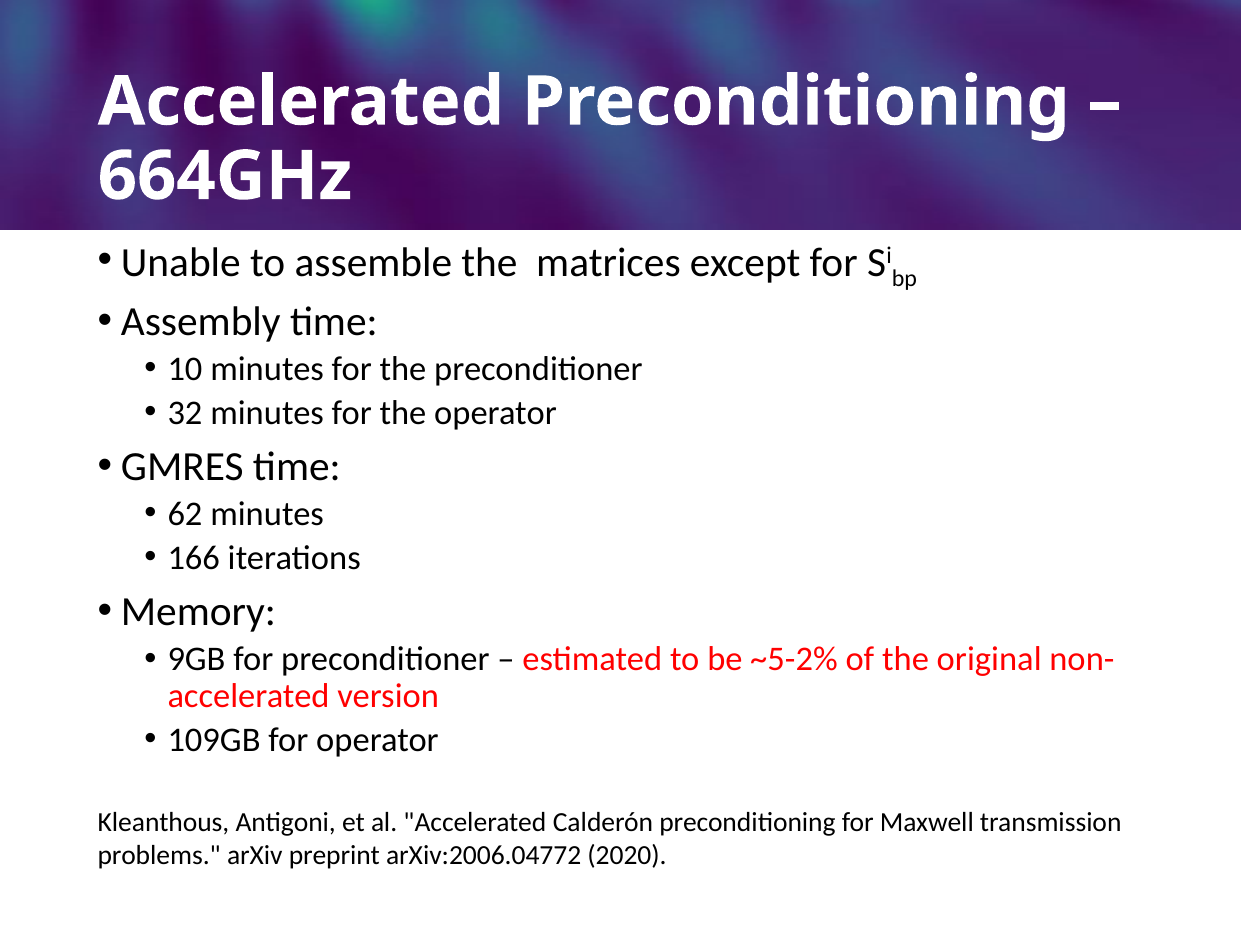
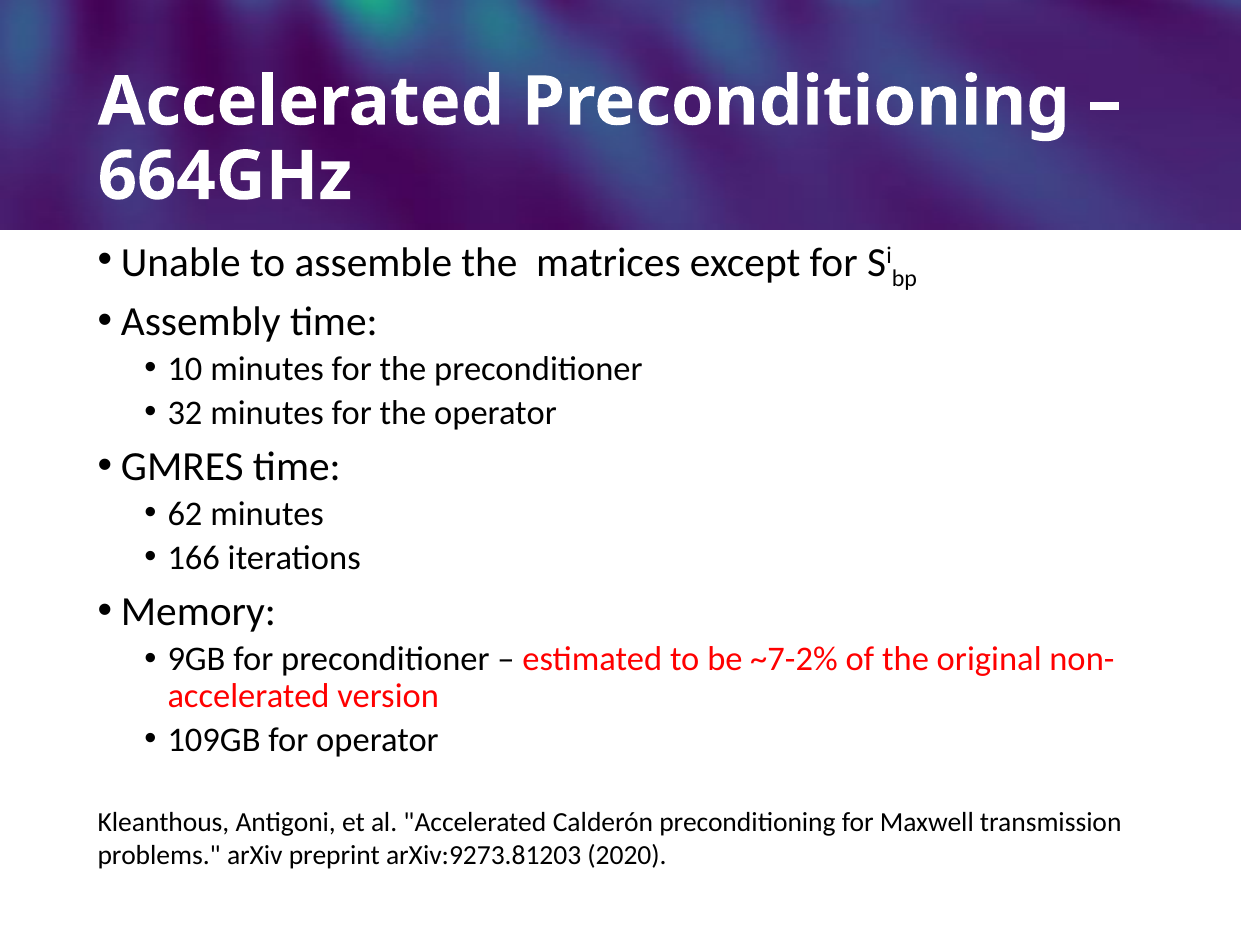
~5-2%: ~5-2% -> ~7-2% (794, 659)
arXiv:2006.04772: arXiv:2006.04772 -> arXiv:9273.81203 (484, 855)
